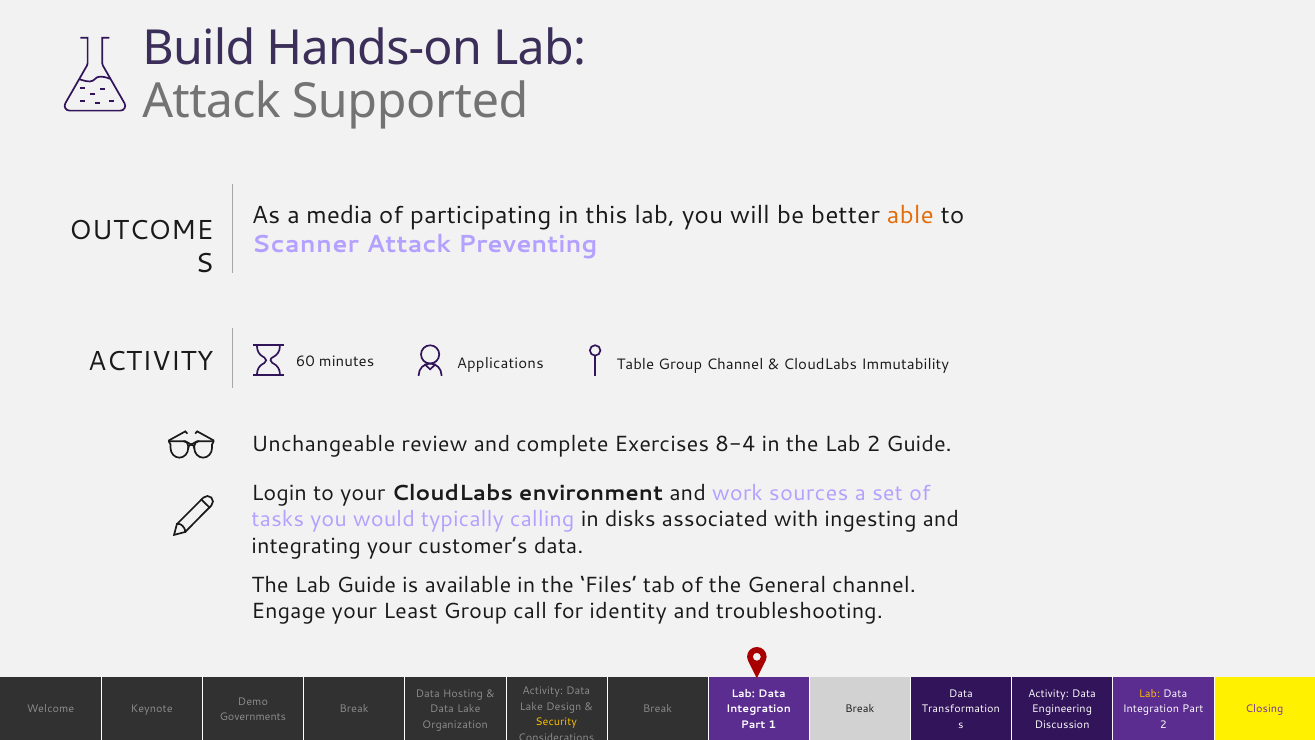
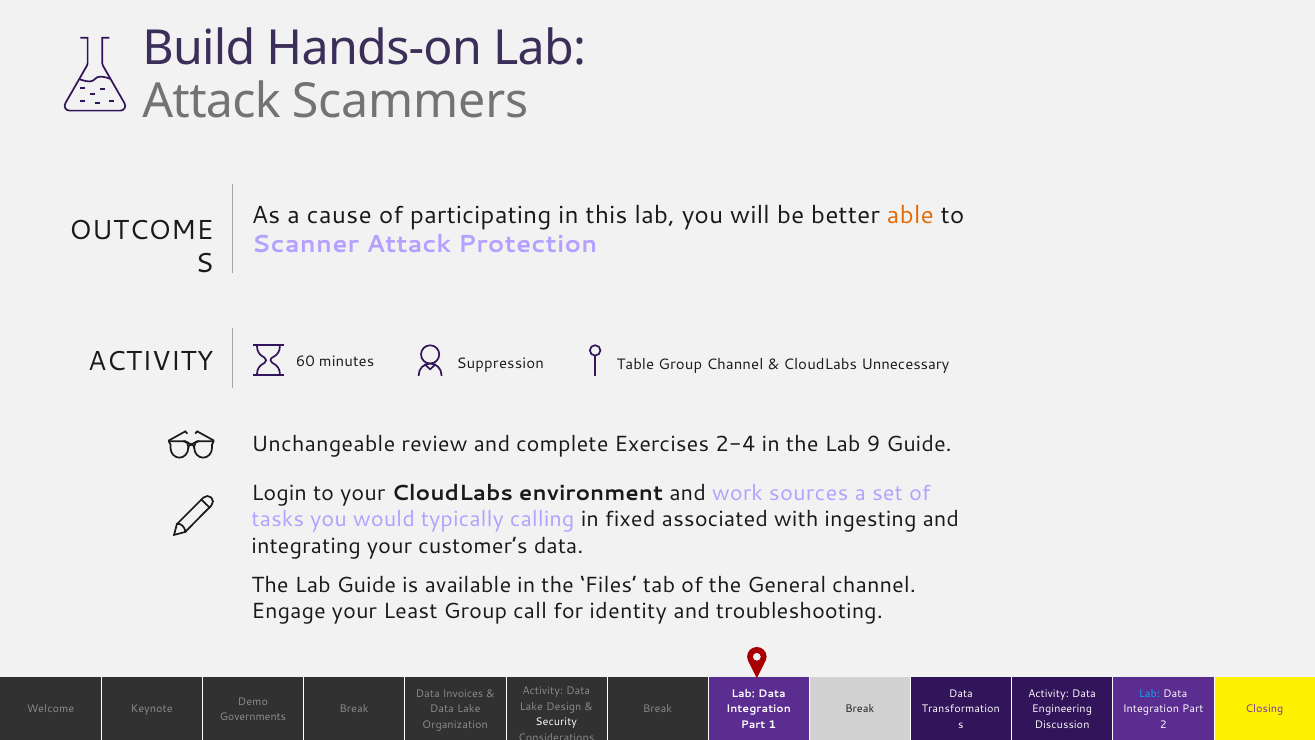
Supported: Supported -> Scammers (410, 101)
media: media -> cause (339, 215)
Preventing: Preventing -> Protection (528, 245)
Applications: Applications -> Suppression (500, 363)
Immutability: Immutability -> Unnecessary (905, 364)
8-4: 8-4 -> 2-4 (735, 444)
Lab 2: 2 -> 9 (873, 444)
disks: disks -> fixed (630, 519)
Hosting: Hosting -> Invoices (463, 693)
Lab colour: yellow -> light blue (1150, 693)
Security colour: yellow -> white (556, 722)
